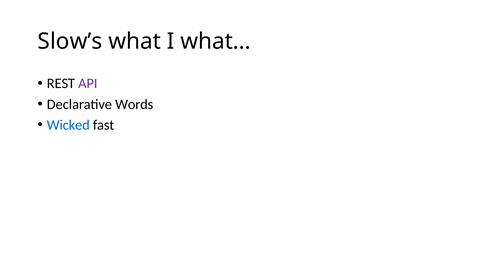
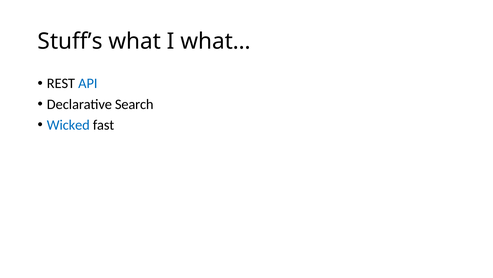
Slow’s: Slow’s -> Stuff’s (70, 41)
API colour: purple -> blue (88, 83)
Words: Words -> Search (134, 104)
